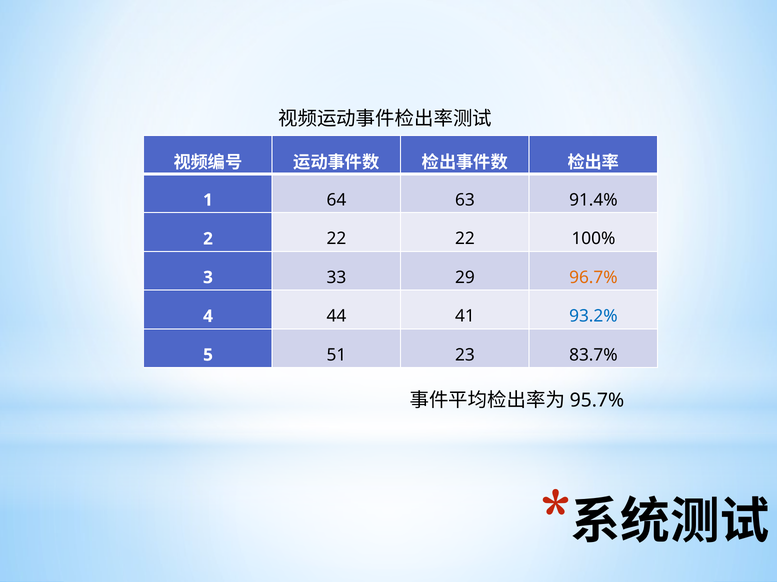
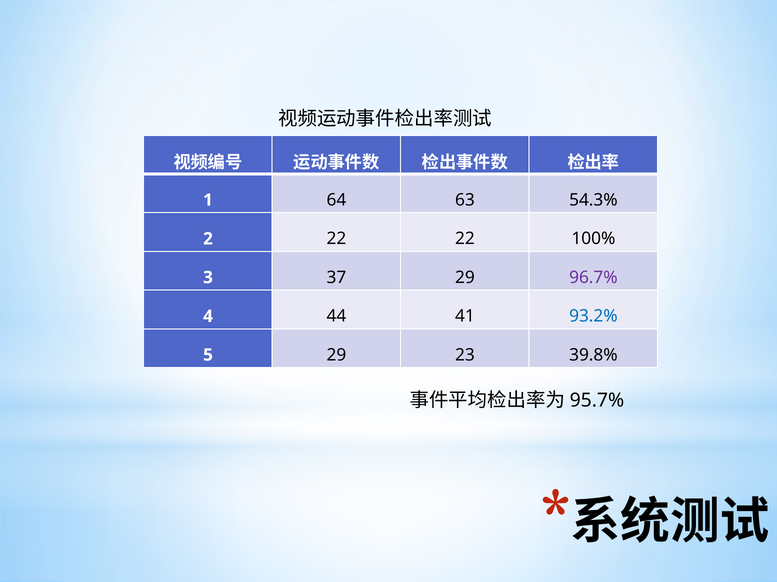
91.4%: 91.4% -> 54.3% (593, 200)
33: 33 -> 37 (336, 278)
96.7% colour: orange -> purple (593, 278)
5 51: 51 -> 29 (336, 355)
83.7%: 83.7% -> 39.8% (593, 355)
